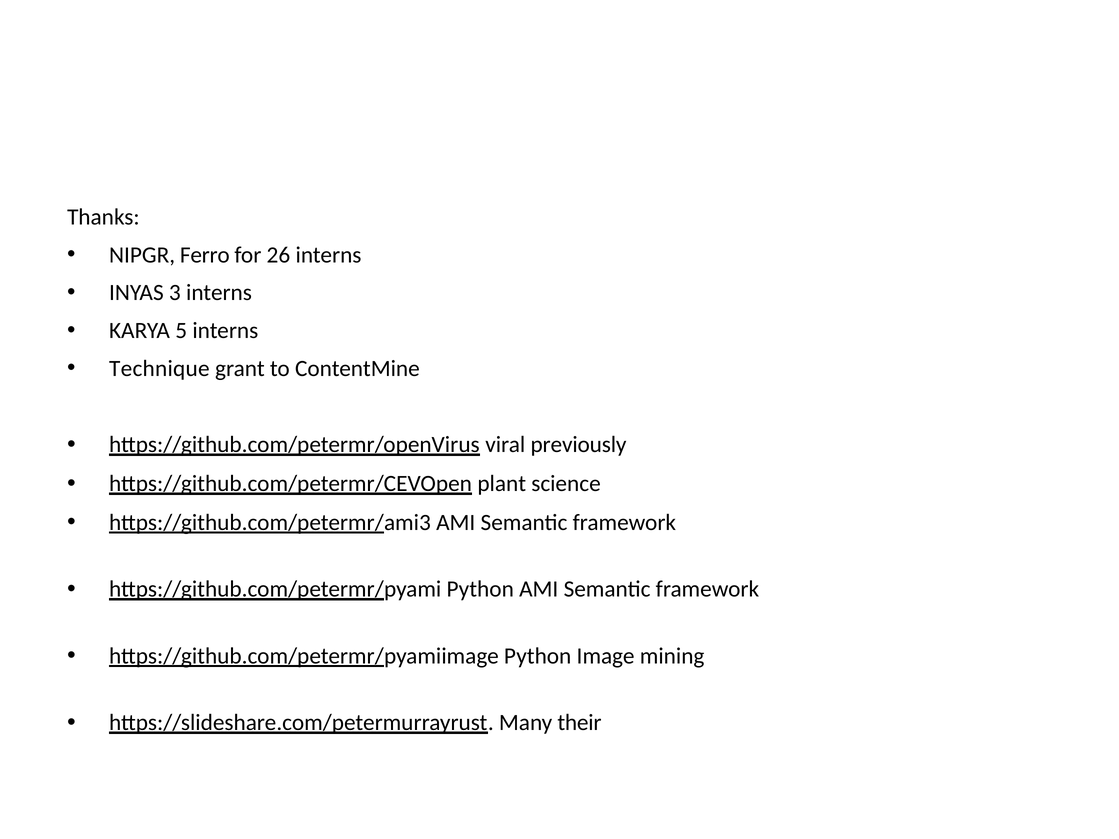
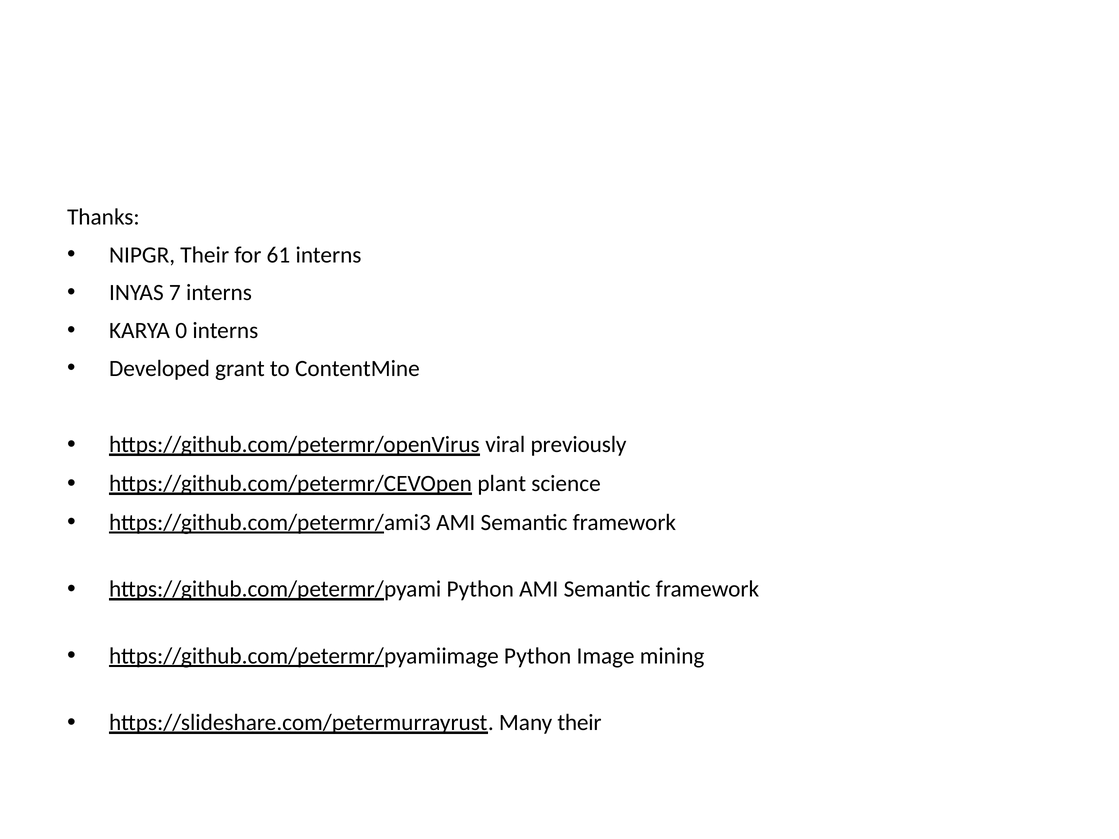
NIPGR Ferro: Ferro -> Their (205, 255)
26: 26 -> 61 (278, 255)
3: 3 -> 7 (175, 293)
5: 5 -> 0 (181, 331)
Technique: Technique -> Developed (160, 369)
